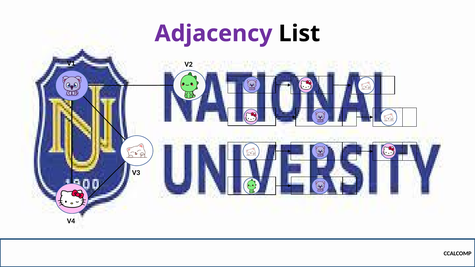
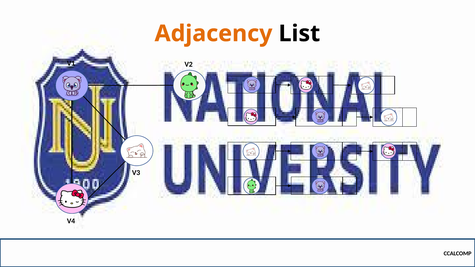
Adjacency colour: purple -> orange (214, 34)
